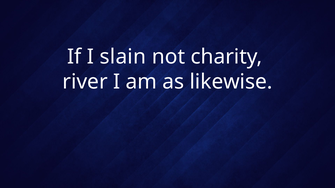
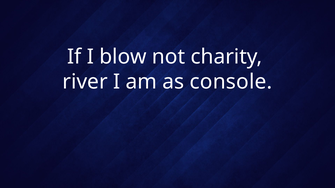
slain: slain -> blow (123, 57)
likewise: likewise -> console (231, 82)
